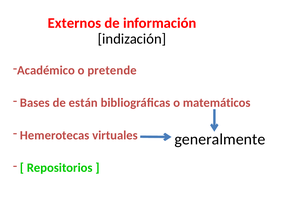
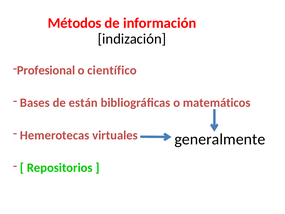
Externos: Externos -> Métodos (75, 23)
Académico: Académico -> Profesional (46, 70)
pretende: pretende -> científico (112, 70)
